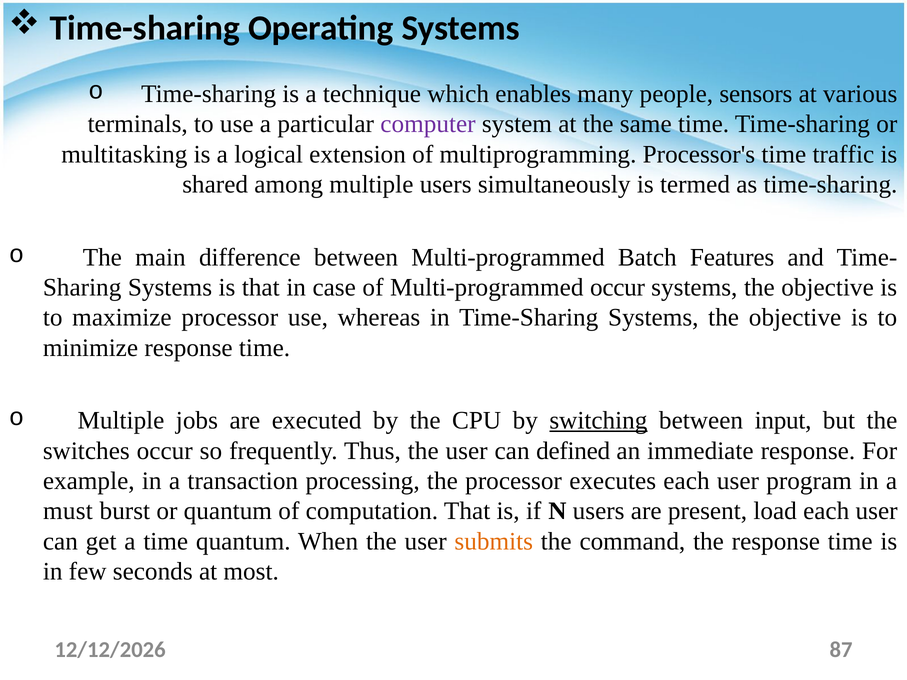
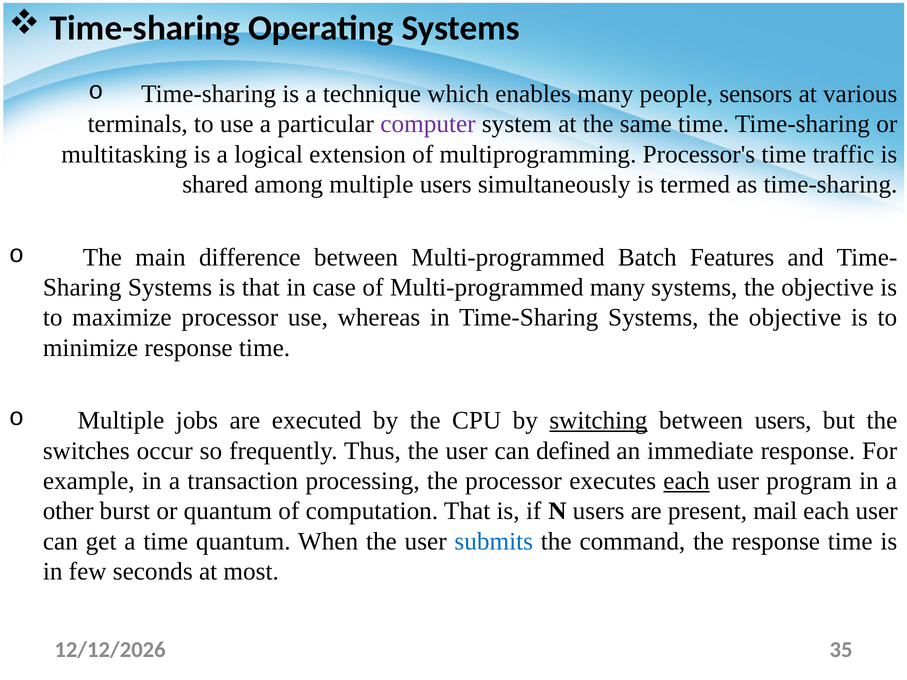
Multi-programmed occur: occur -> many (618, 288)
between input: input -> users (783, 421)
each underline: none -> present (686, 481)
must: must -> other (68, 511)
load: load -> mail (775, 511)
submits colour: orange -> blue (494, 542)
87: 87 -> 35 (841, 650)
